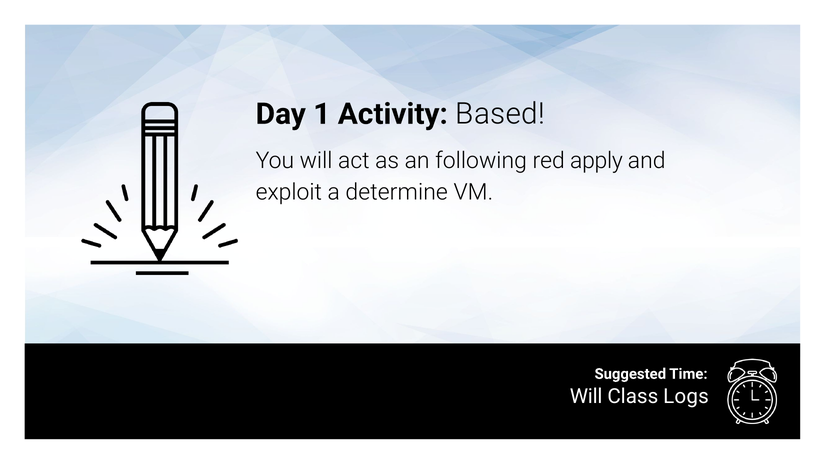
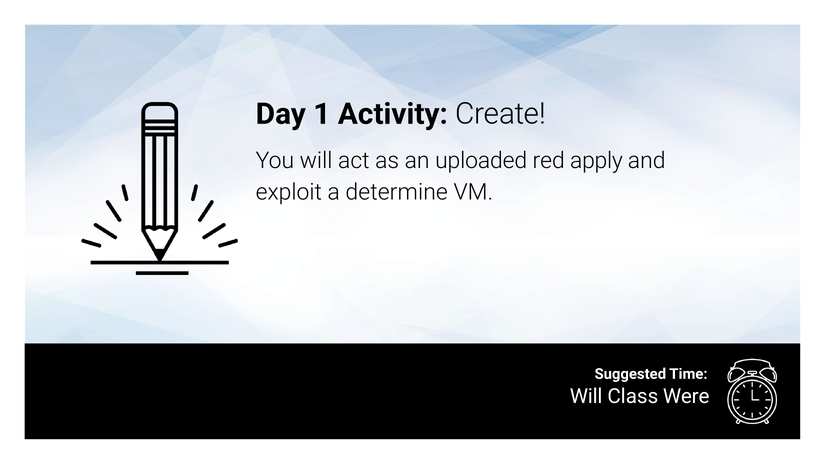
Based: Based -> Create (500, 114)
following: following -> uploaded (481, 161)
Logs: Logs -> Were (686, 397)
